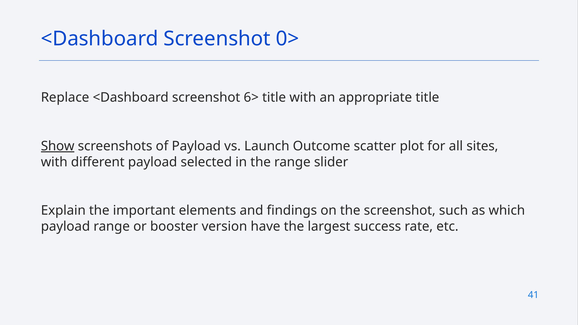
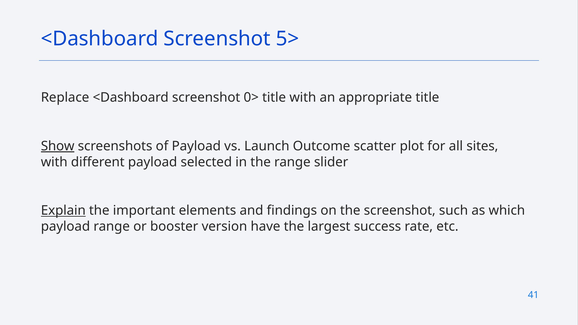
0>: 0> -> 5> (287, 39)
6>: 6> -> 0> (251, 98)
Explain underline: none -> present (63, 211)
